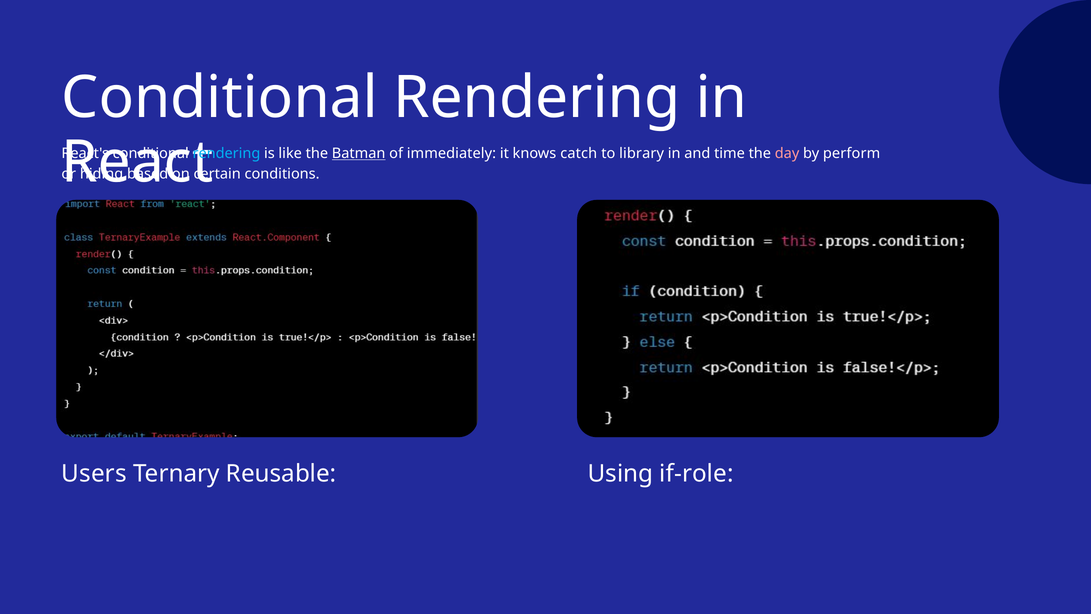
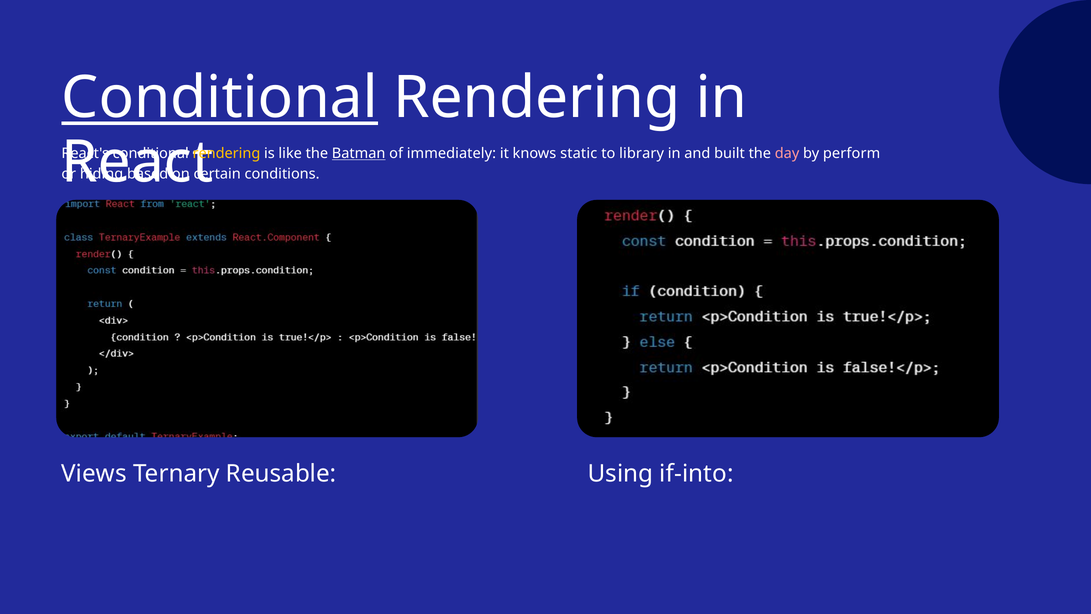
Conditional underline: none -> present (220, 98)
rendering colour: light blue -> yellow (226, 153)
catch: catch -> static (579, 153)
time: time -> built (729, 153)
Users: Users -> Views (94, 473)
if-role: if-role -> if-into (697, 473)
